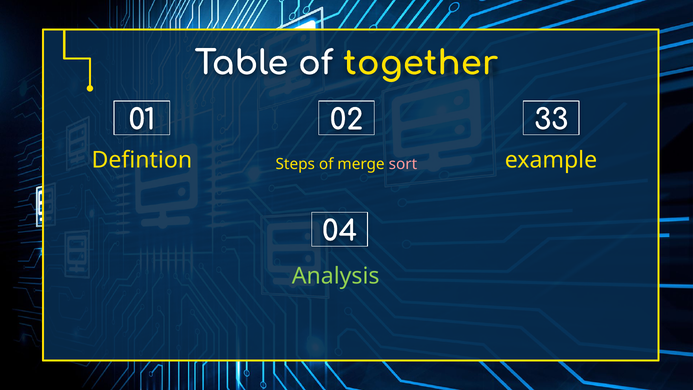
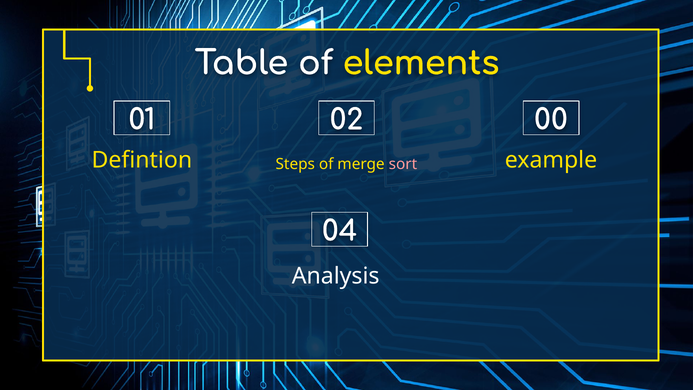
together: together -> elements (421, 63)
33: 33 -> 00 (551, 120)
Analysis colour: light green -> white (336, 276)
